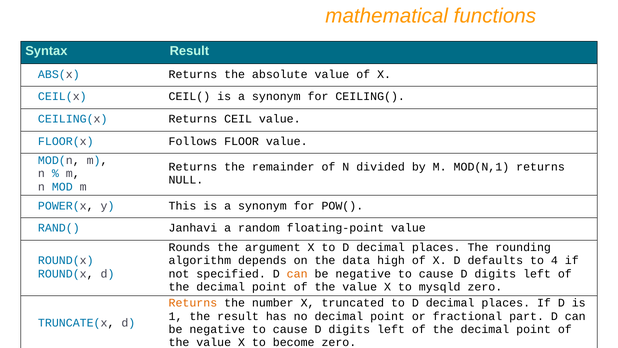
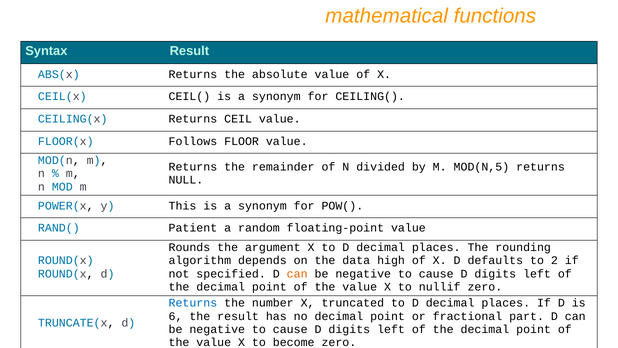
MOD(N,1: MOD(N,1 -> MOD(N,5 (481, 167)
Janhavi: Janhavi -> Patient (193, 228)
4: 4 -> 2 (554, 260)
mysqld: mysqld -> nullif (440, 287)
Returns colour: orange -> blue (193, 303)
1: 1 -> 6 (176, 316)
